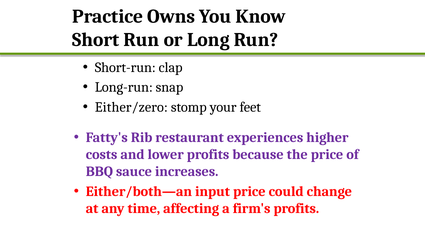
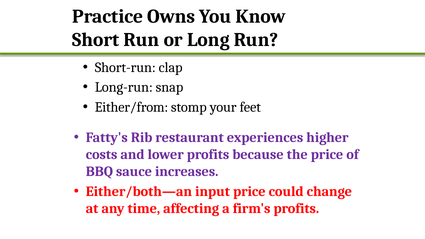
Either/zero: Either/zero -> Either/from (131, 107)
